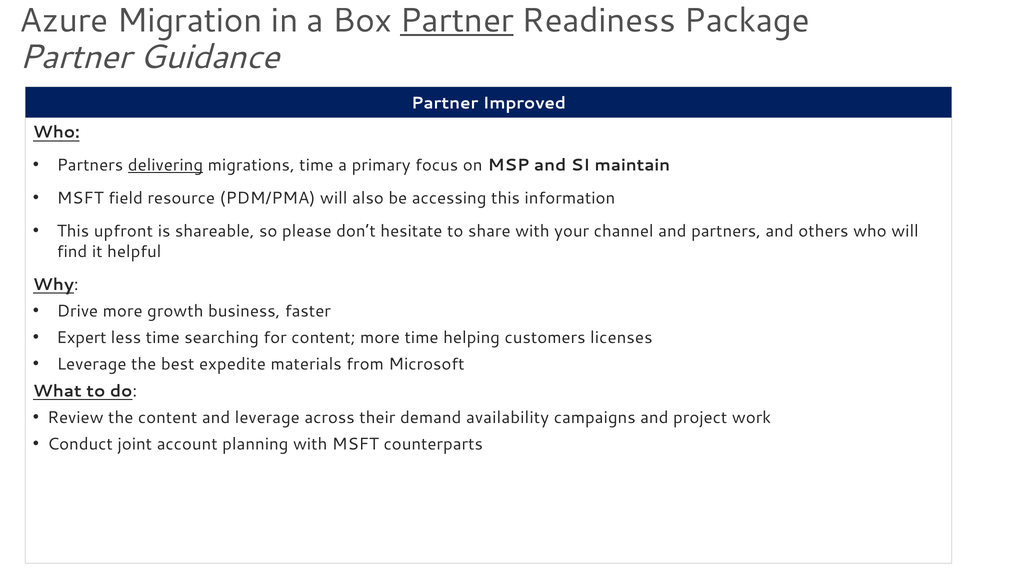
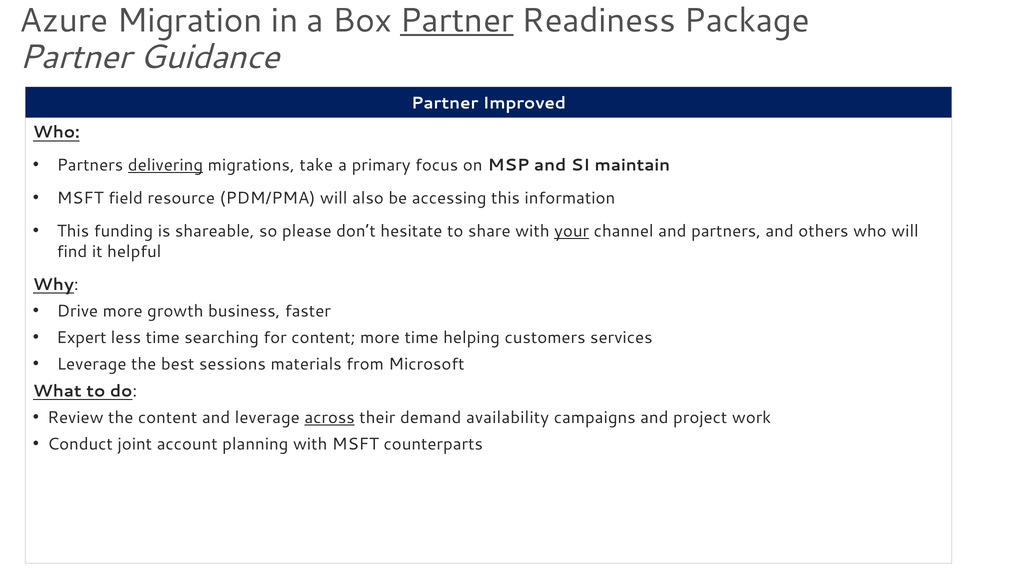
migrations time: time -> take (316, 165)
upfront: upfront -> funding (123, 231)
your underline: none -> present (572, 231)
licenses: licenses -> services (621, 338)
expedite: expedite -> sessions (232, 364)
across underline: none -> present (330, 418)
